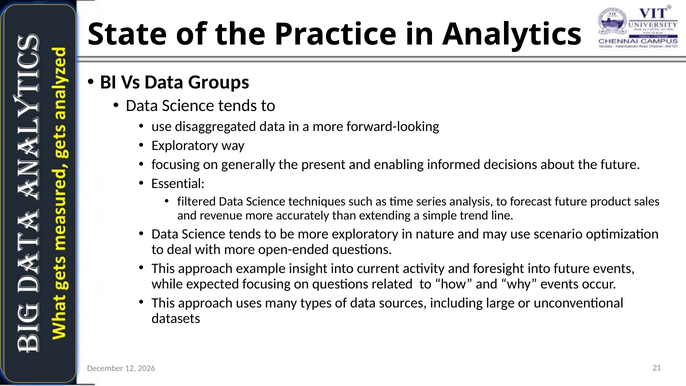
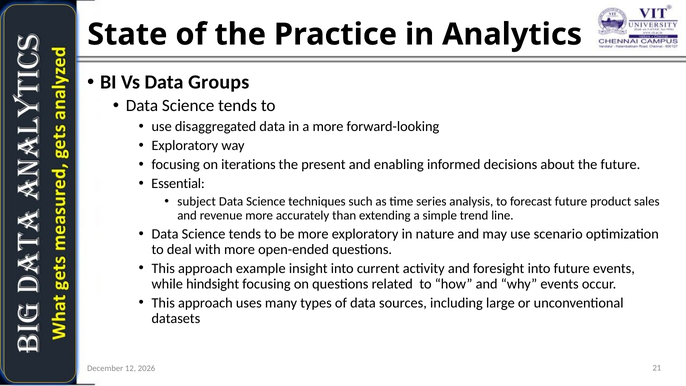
generally: generally -> iterations (248, 164)
filtered: filtered -> subject (197, 202)
expected: expected -> hindsight (213, 284)
